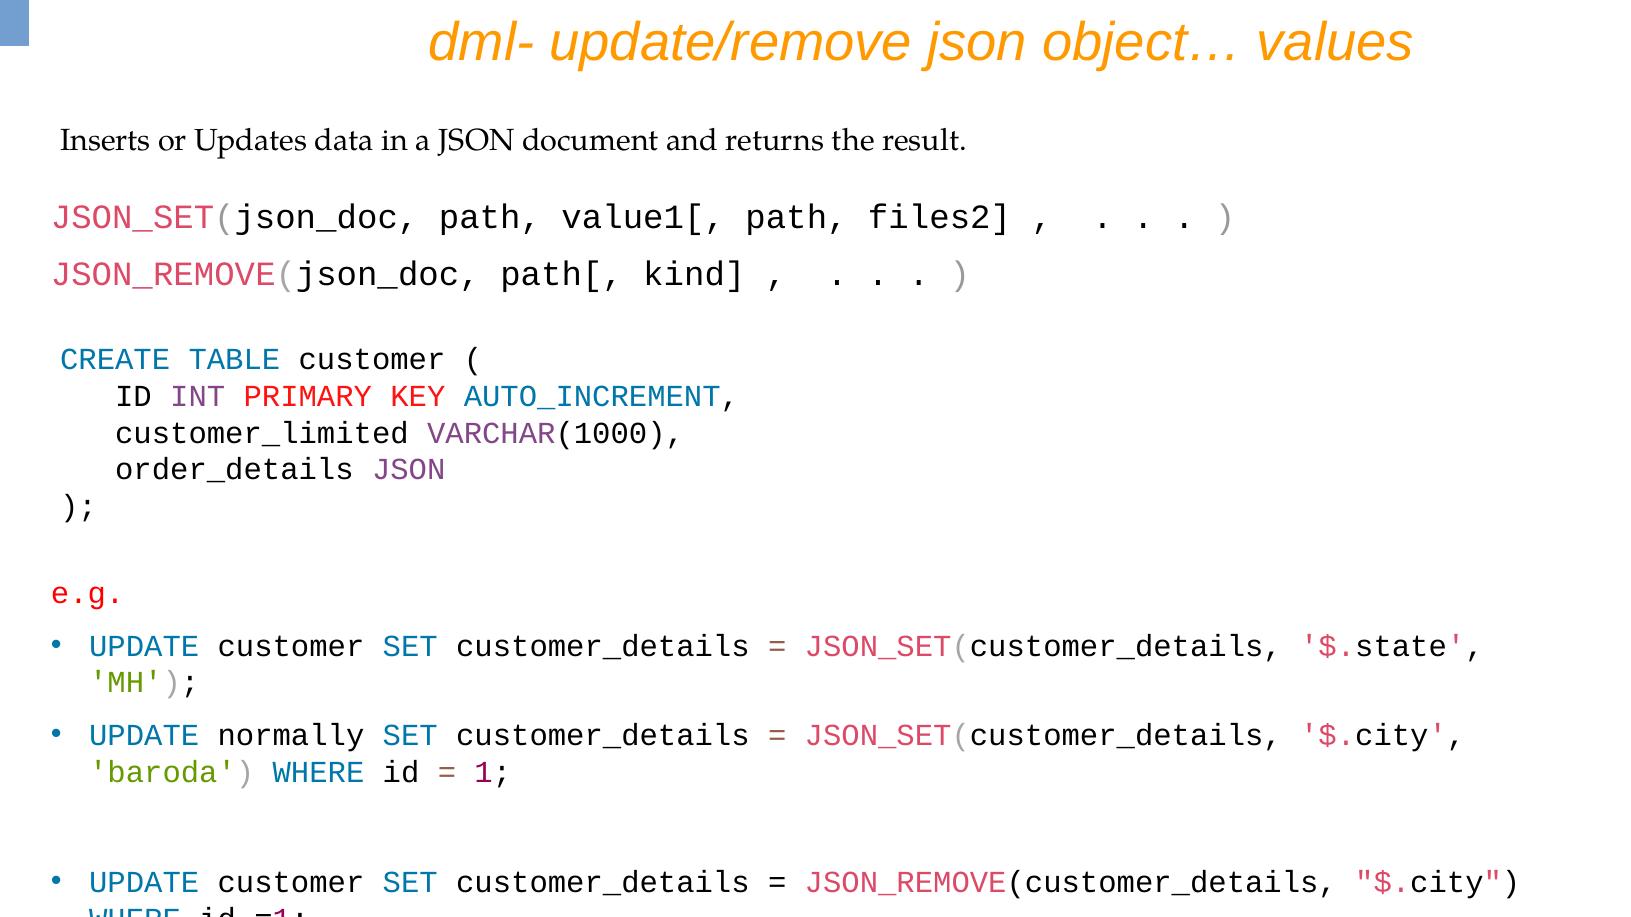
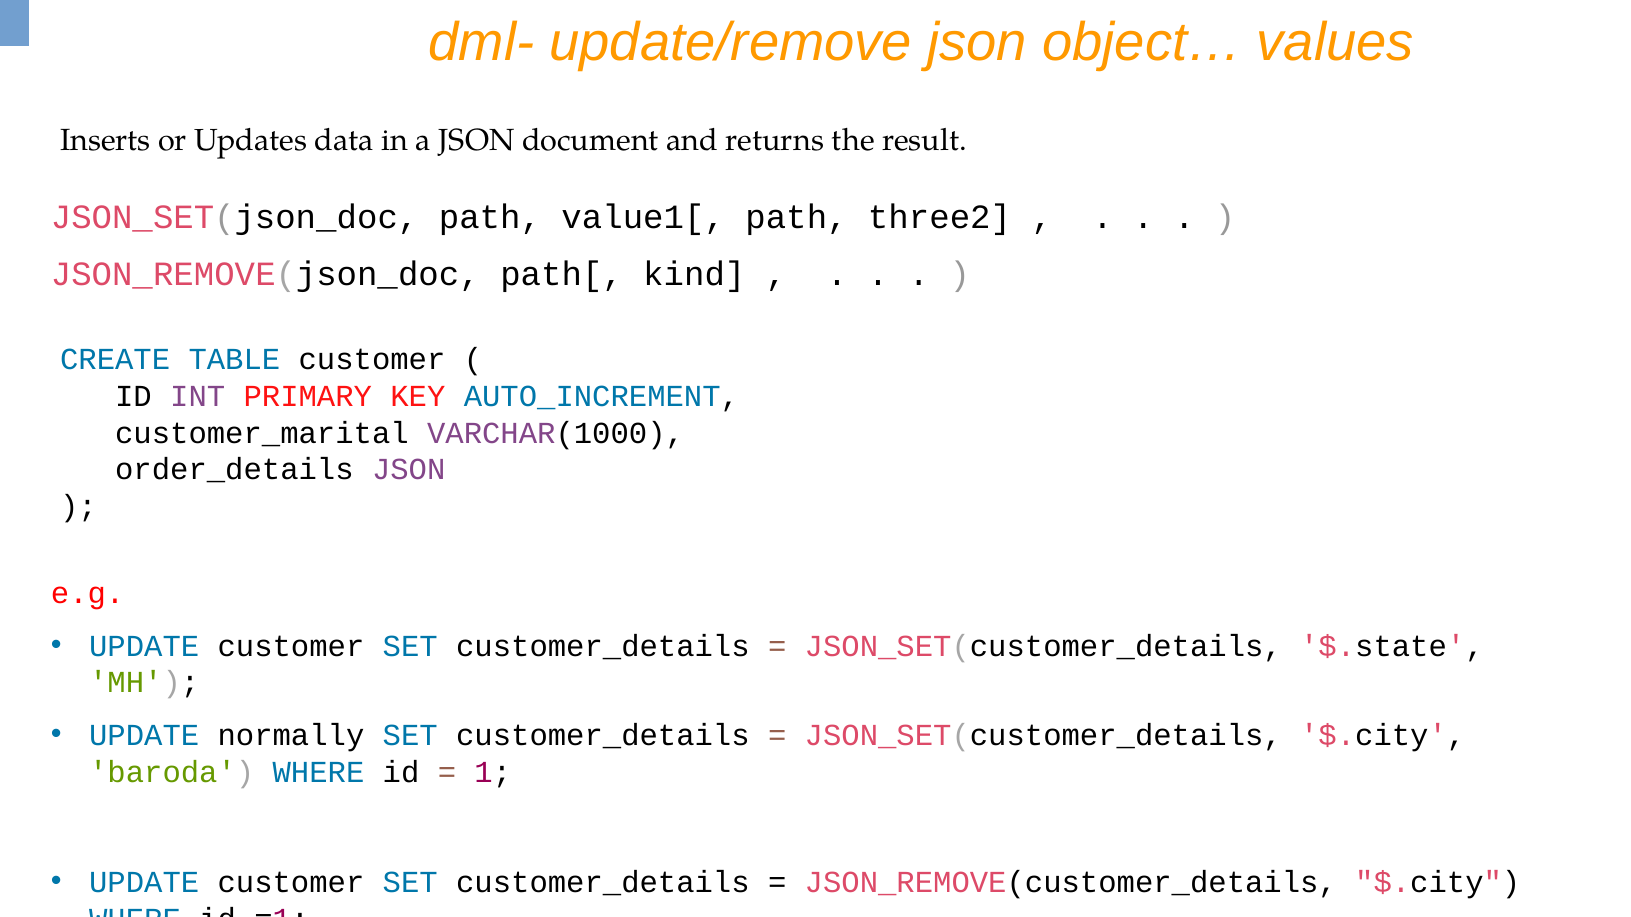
files2: files2 -> three2 (940, 218)
customer_limited: customer_limited -> customer_marital (262, 433)
